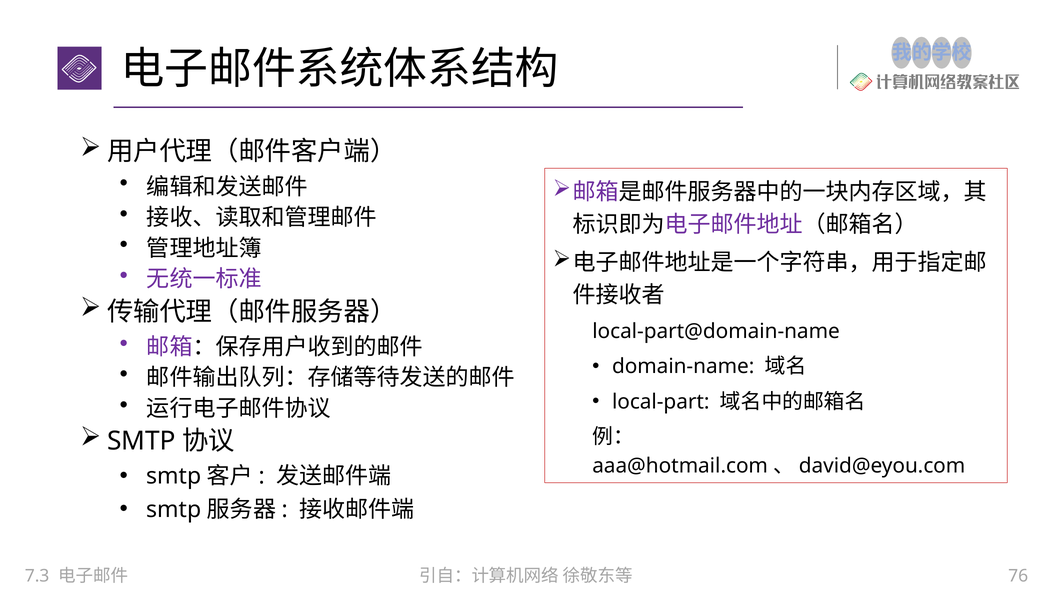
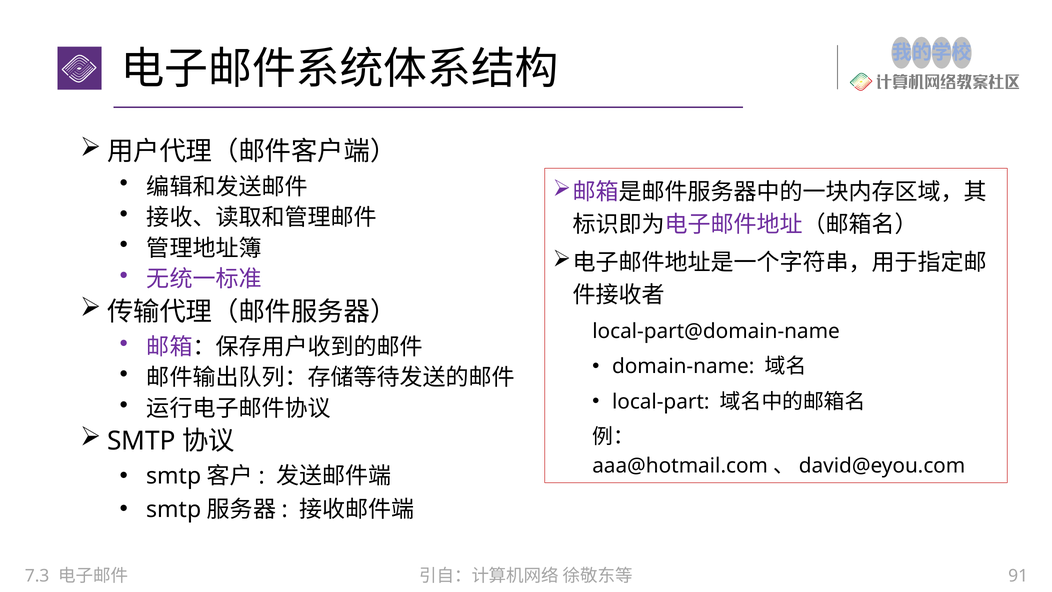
76: 76 -> 91 (1018, 576)
